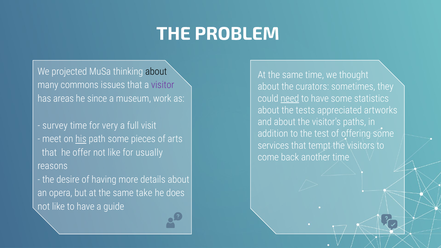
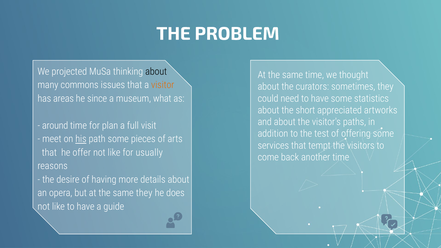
visitor colour: purple -> orange (163, 85)
need underline: present -> none (290, 98)
work: work -> what (162, 99)
tests: tests -> short (305, 110)
survey: survey -> around (55, 126)
very: very -> plan (110, 126)
same take: take -> they (144, 193)
